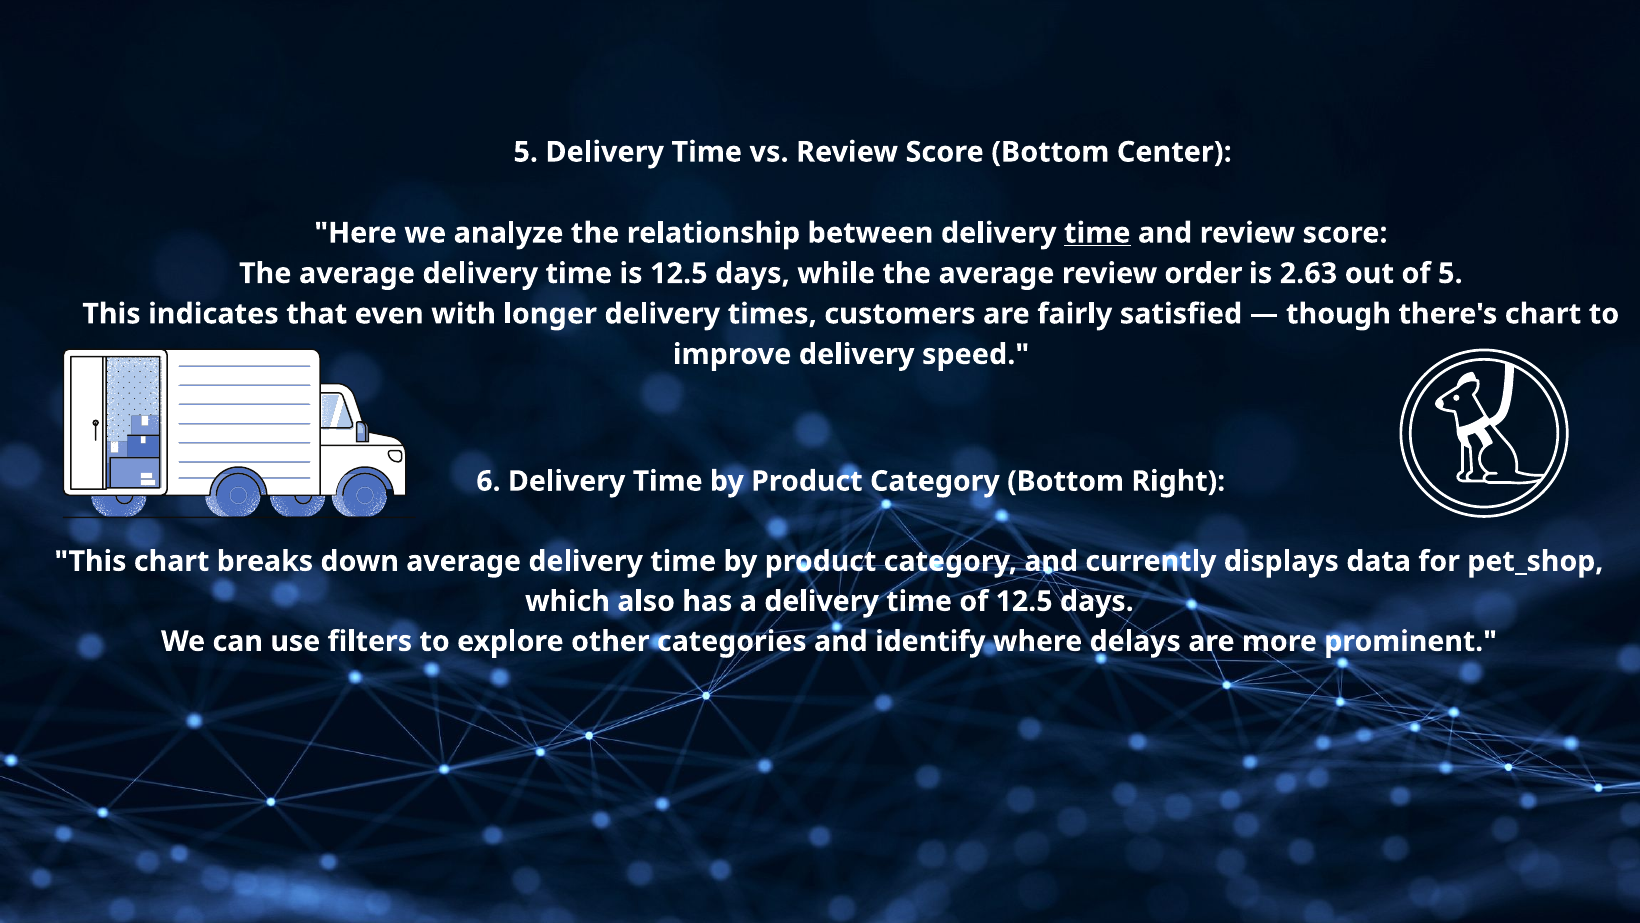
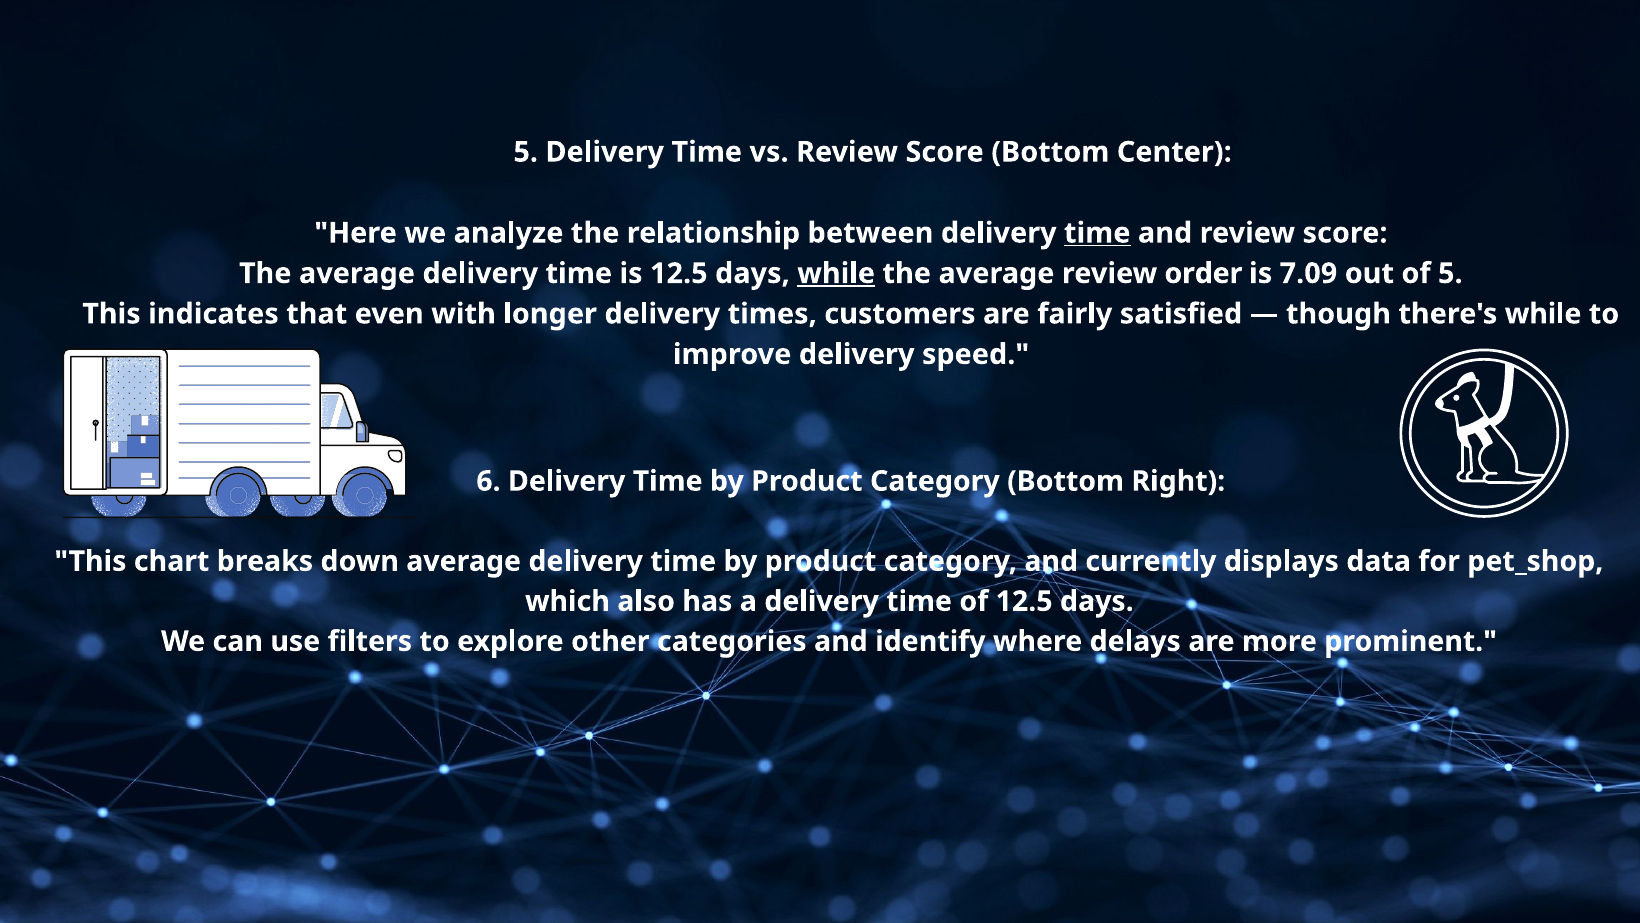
while underline: none -> present (836, 273)
2.63: 2.63 -> 7.09 (1308, 273)
there's chart: chart -> while (1543, 314)
